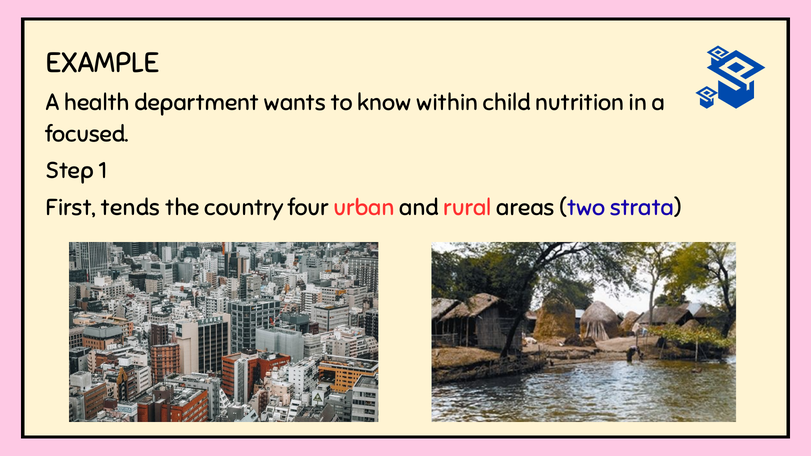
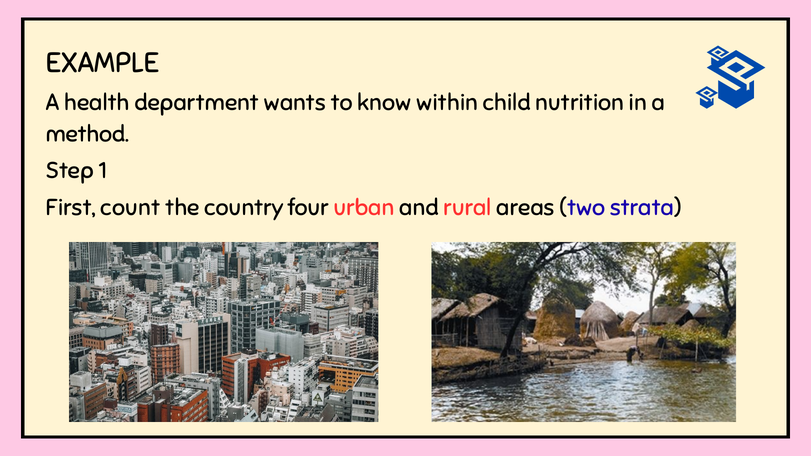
focused: focused -> method (87, 134)
tends: tends -> count (130, 208)
